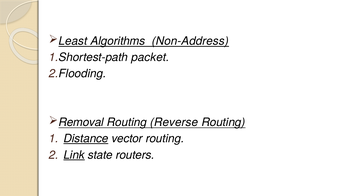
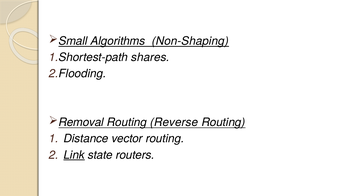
Least: Least -> Small (73, 41)
Non-Address: Non-Address -> Non-Shaping (190, 41)
packet: packet -> shares (150, 57)
Distance underline: present -> none (86, 138)
